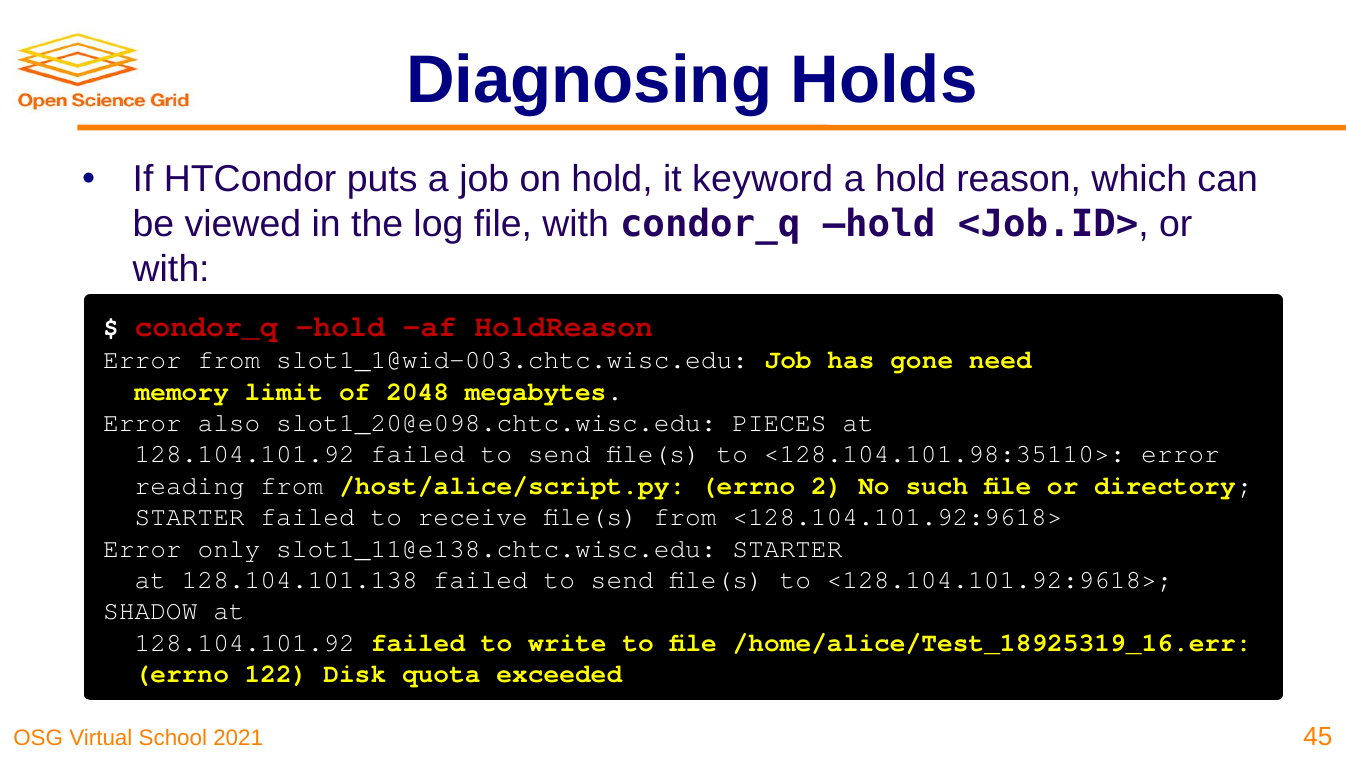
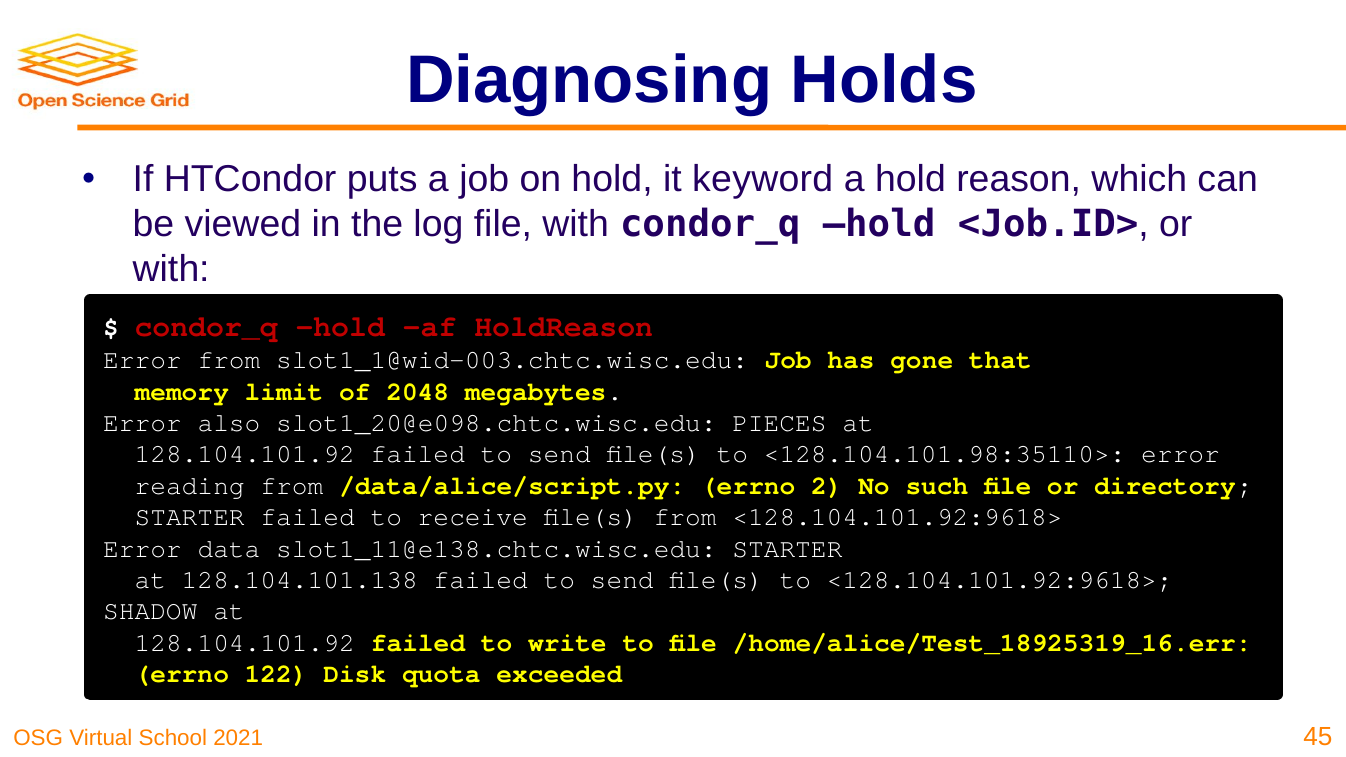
need: need -> that (1000, 360)
/host/alice/script.py: /host/alice/script.py -> /data/alice/script.py (512, 486)
only: only -> data (229, 549)
